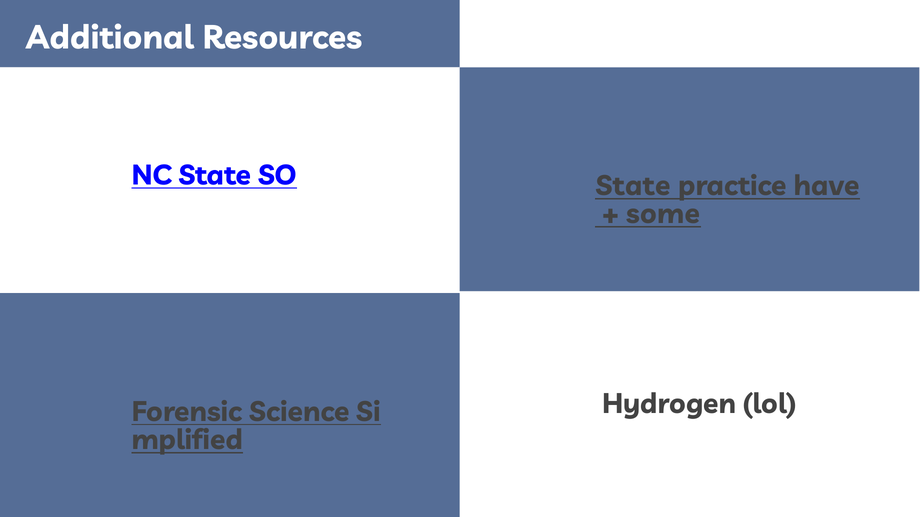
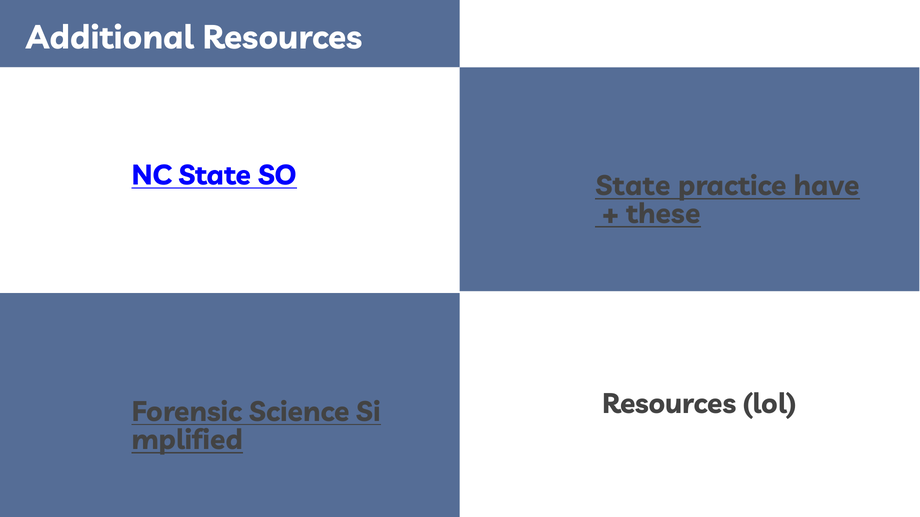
some: some -> these (663, 214)
Hydrogen: Hydrogen -> Resources (669, 404)
